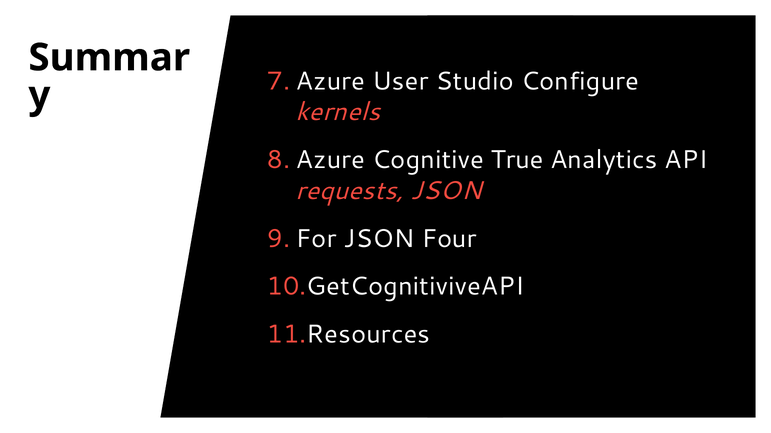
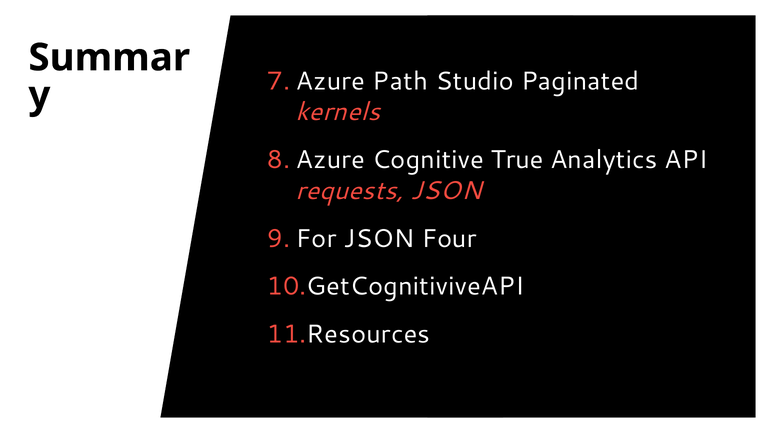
User: User -> Path (400, 81)
Configure: Configure -> Paginated (580, 81)
